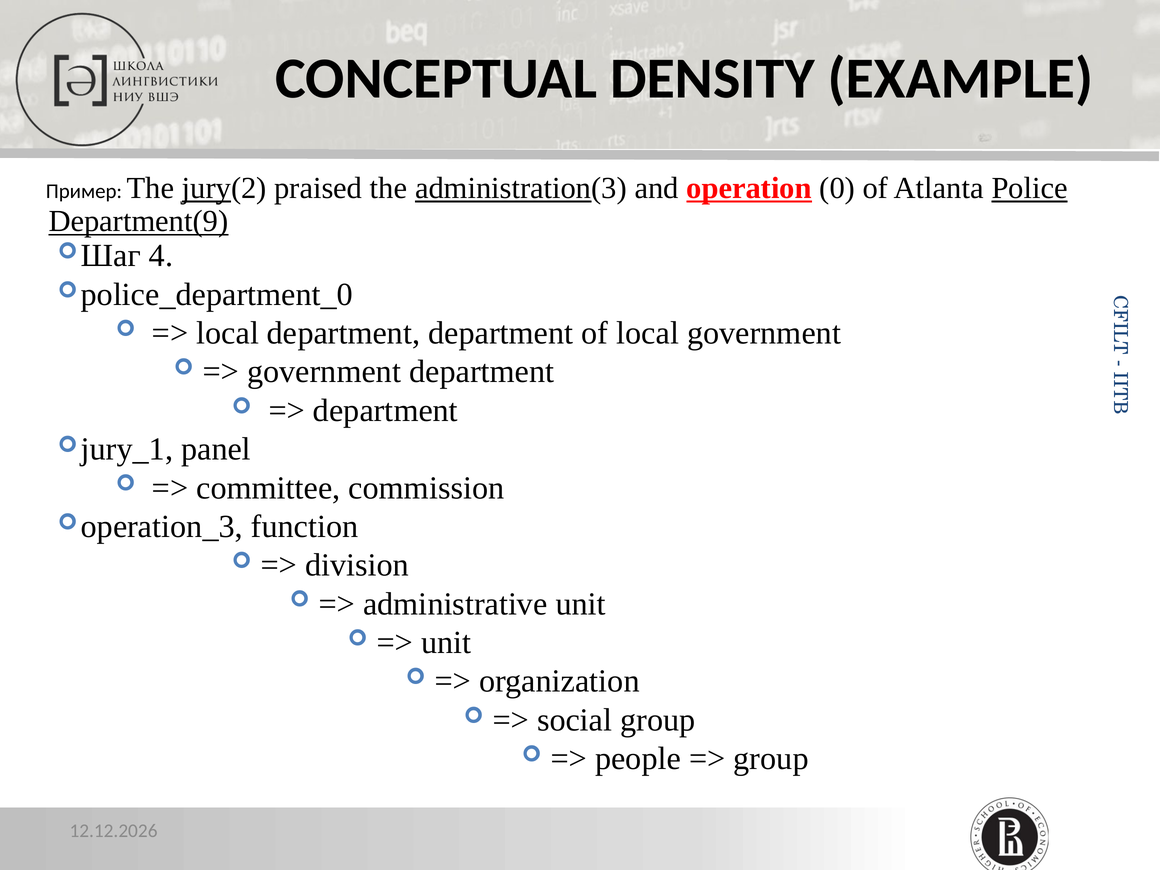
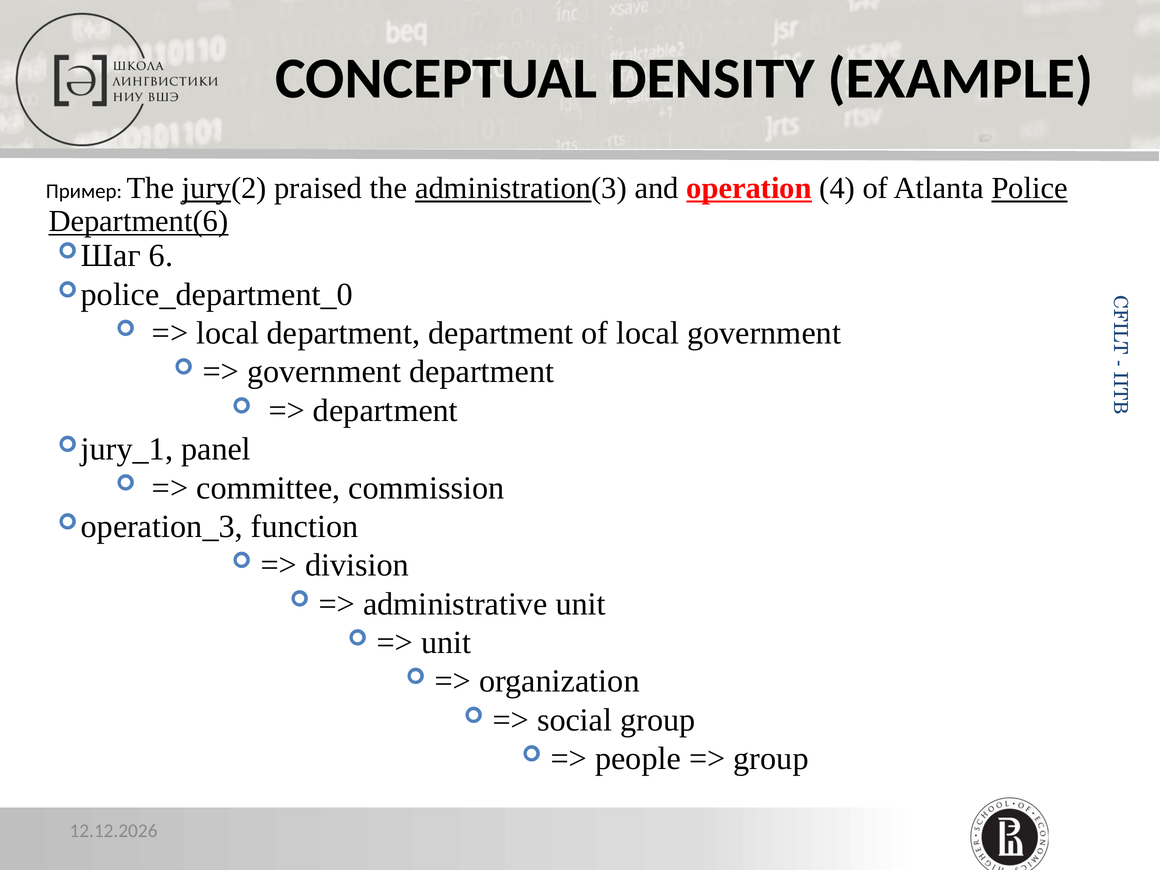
0: 0 -> 4 (837, 188)
Department(9: Department(9 -> Department(6 (138, 221)
4: 4 -> 6 (161, 256)
